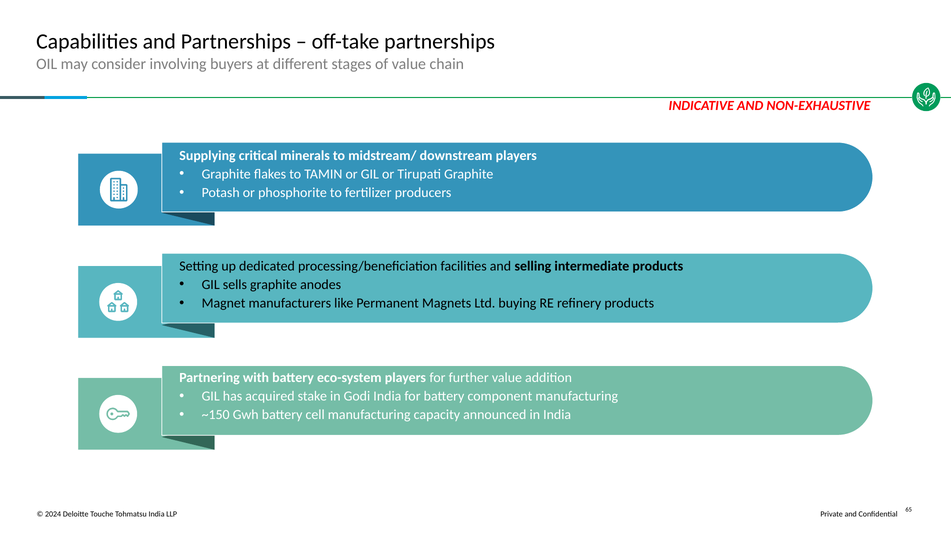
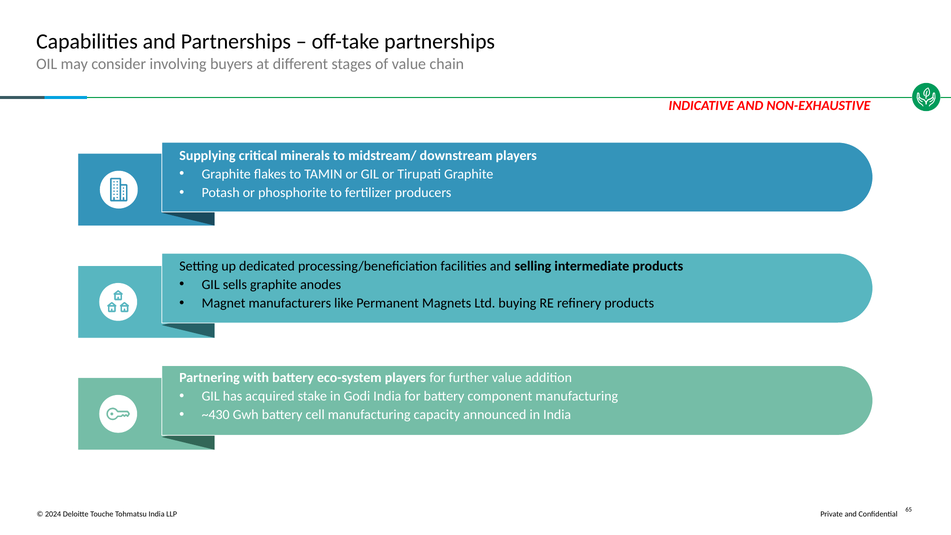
~150: ~150 -> ~430 (216, 415)
